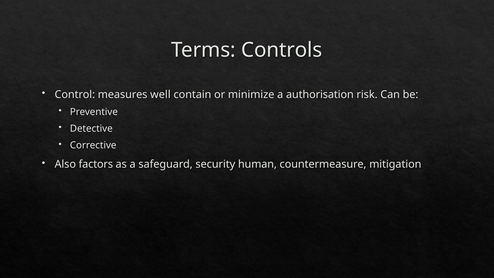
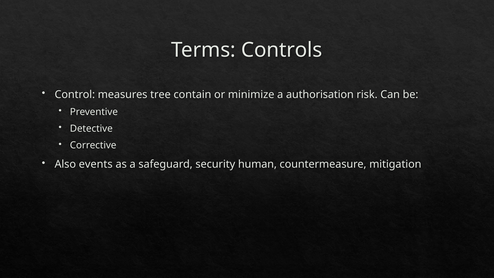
well: well -> tree (160, 95)
factors: factors -> events (96, 164)
